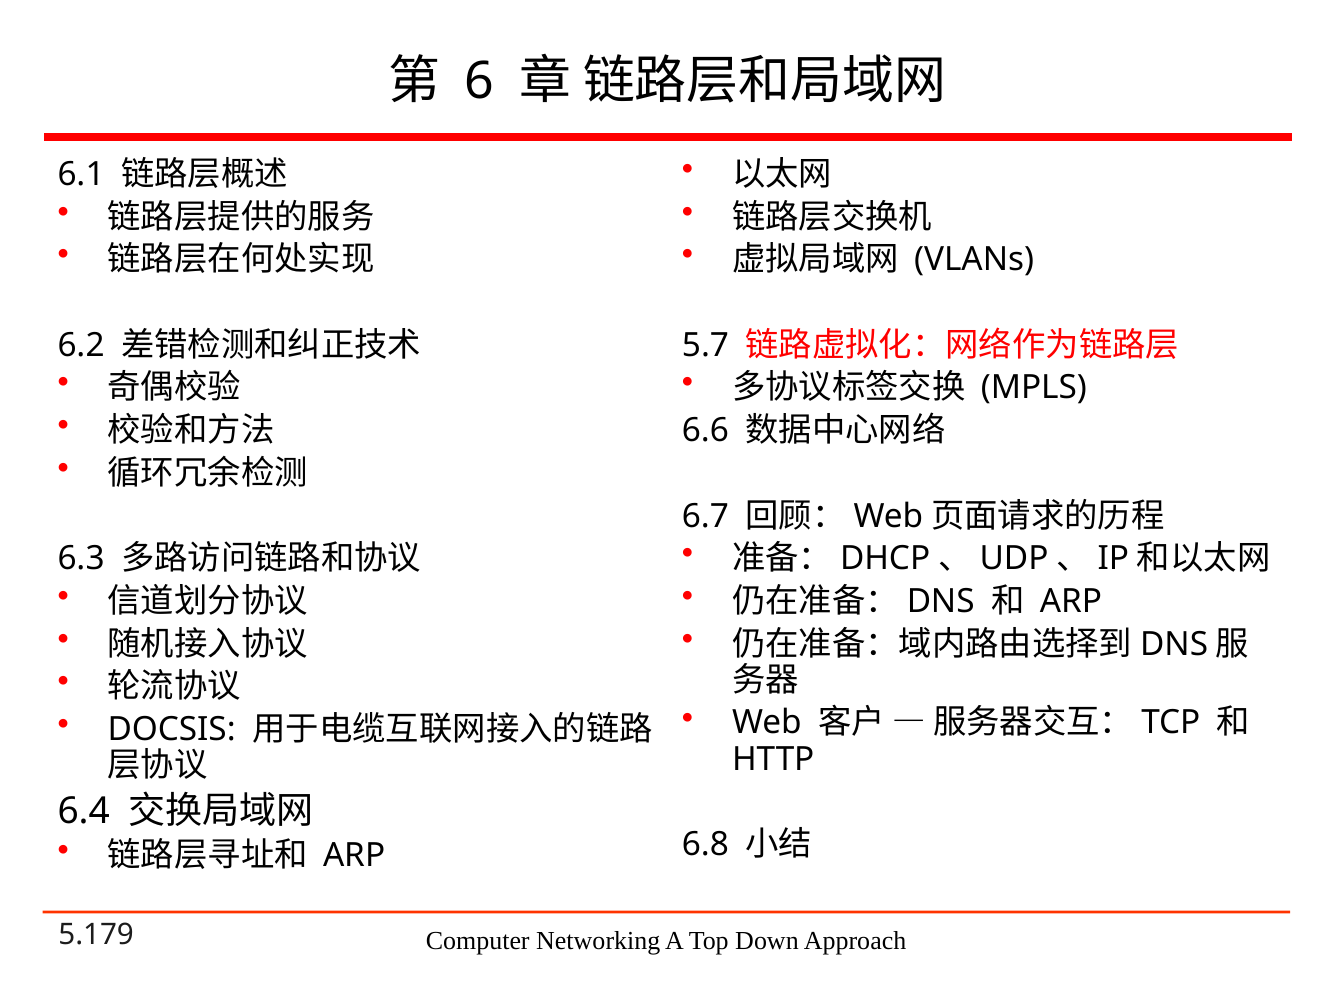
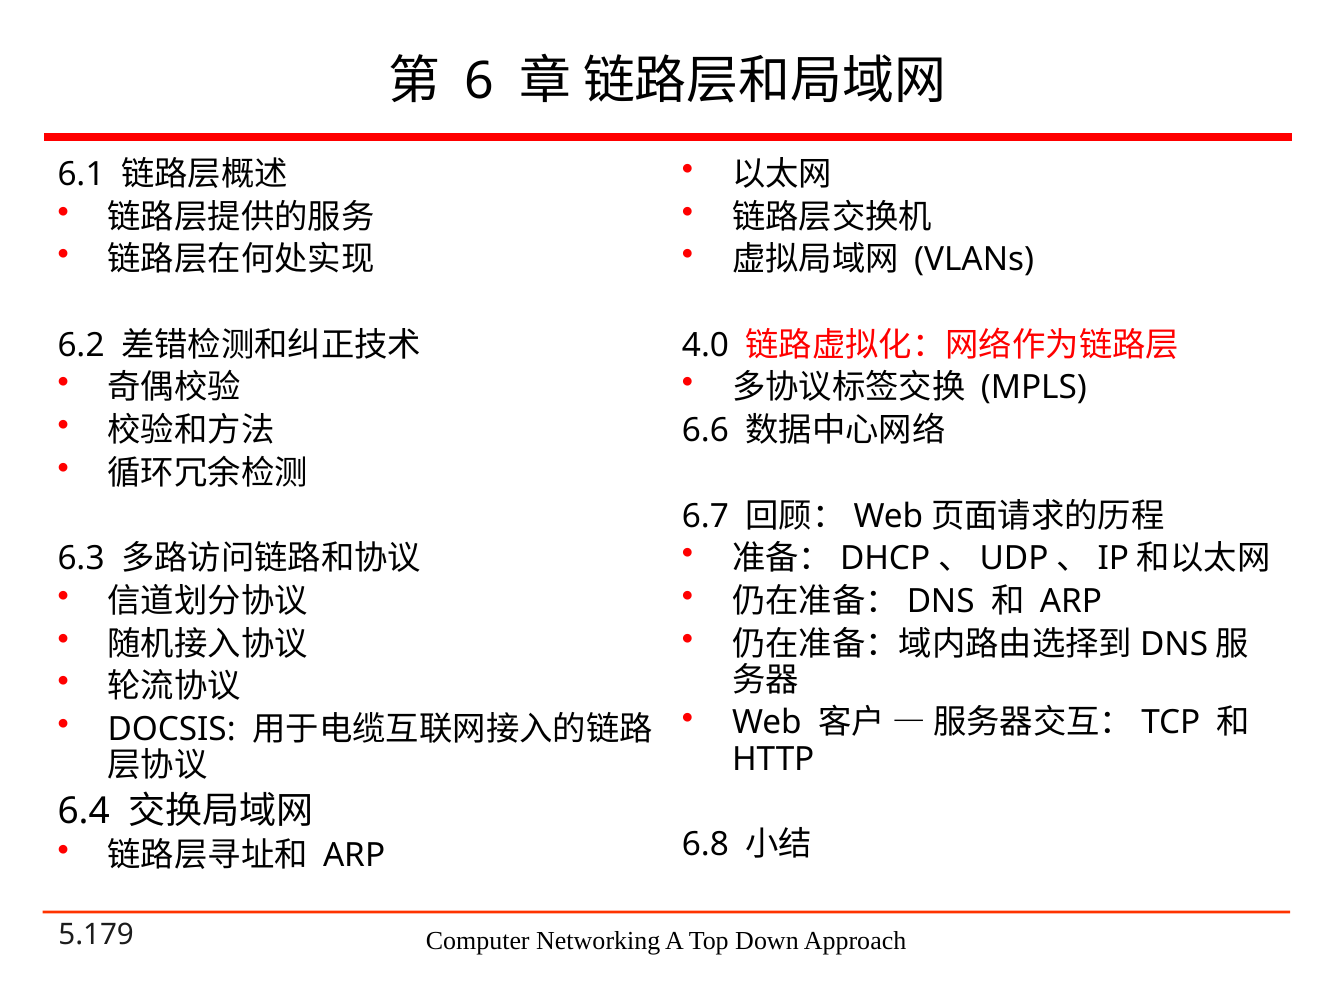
5.7: 5.7 -> 4.0 (705, 345)
